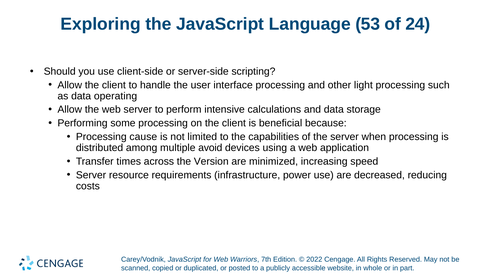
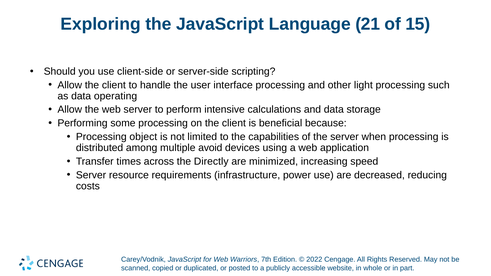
53: 53 -> 21 (368, 24)
24: 24 -> 15 (418, 24)
cause: cause -> object (143, 137)
Version: Version -> Directly (211, 162)
